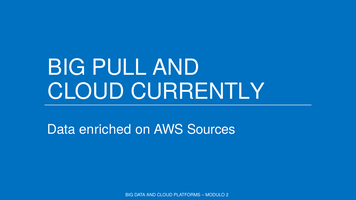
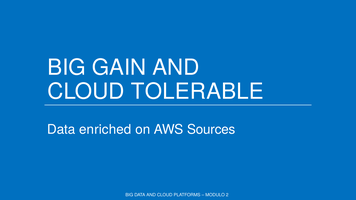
PULL: PULL -> GAIN (119, 67)
CURRENTLY: CURRENTLY -> TOLERABLE (197, 92)
